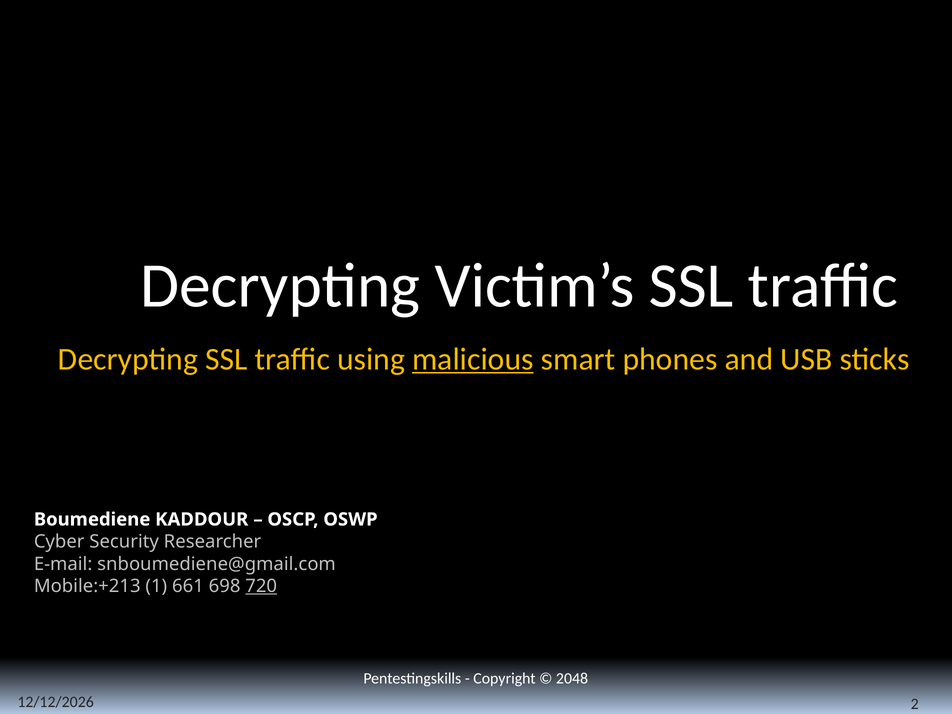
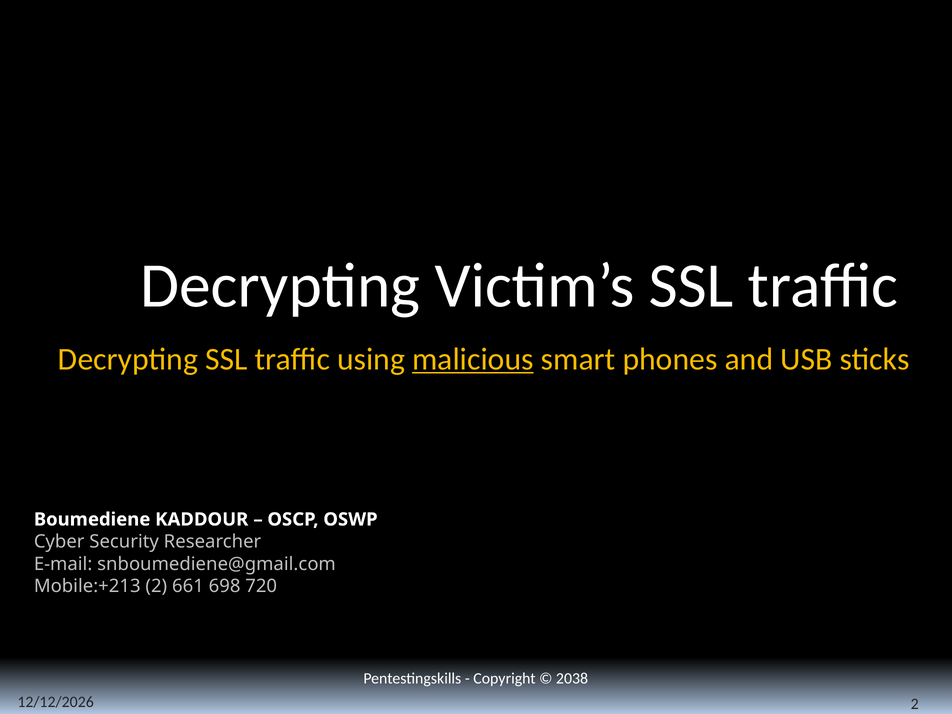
Mobile:+213 1: 1 -> 2 (156, 586)
720 underline: present -> none (261, 586)
2048: 2048 -> 2038 (572, 679)
